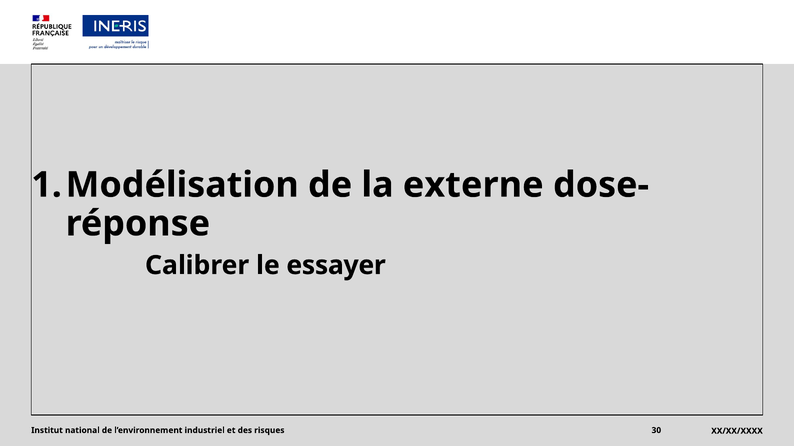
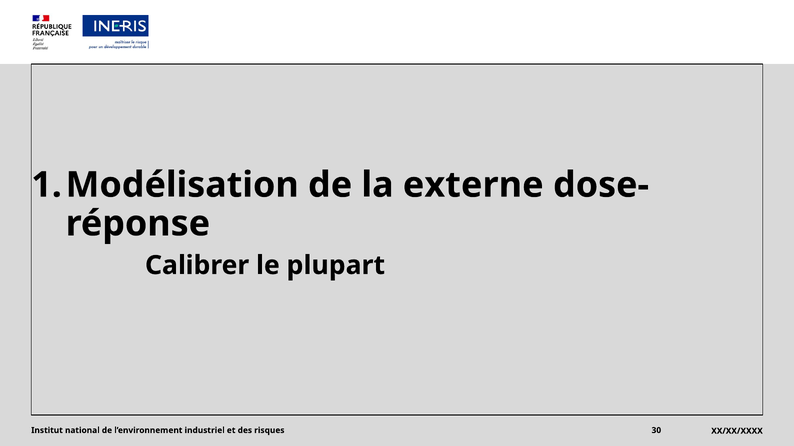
essayer: essayer -> plupart (336, 266)
